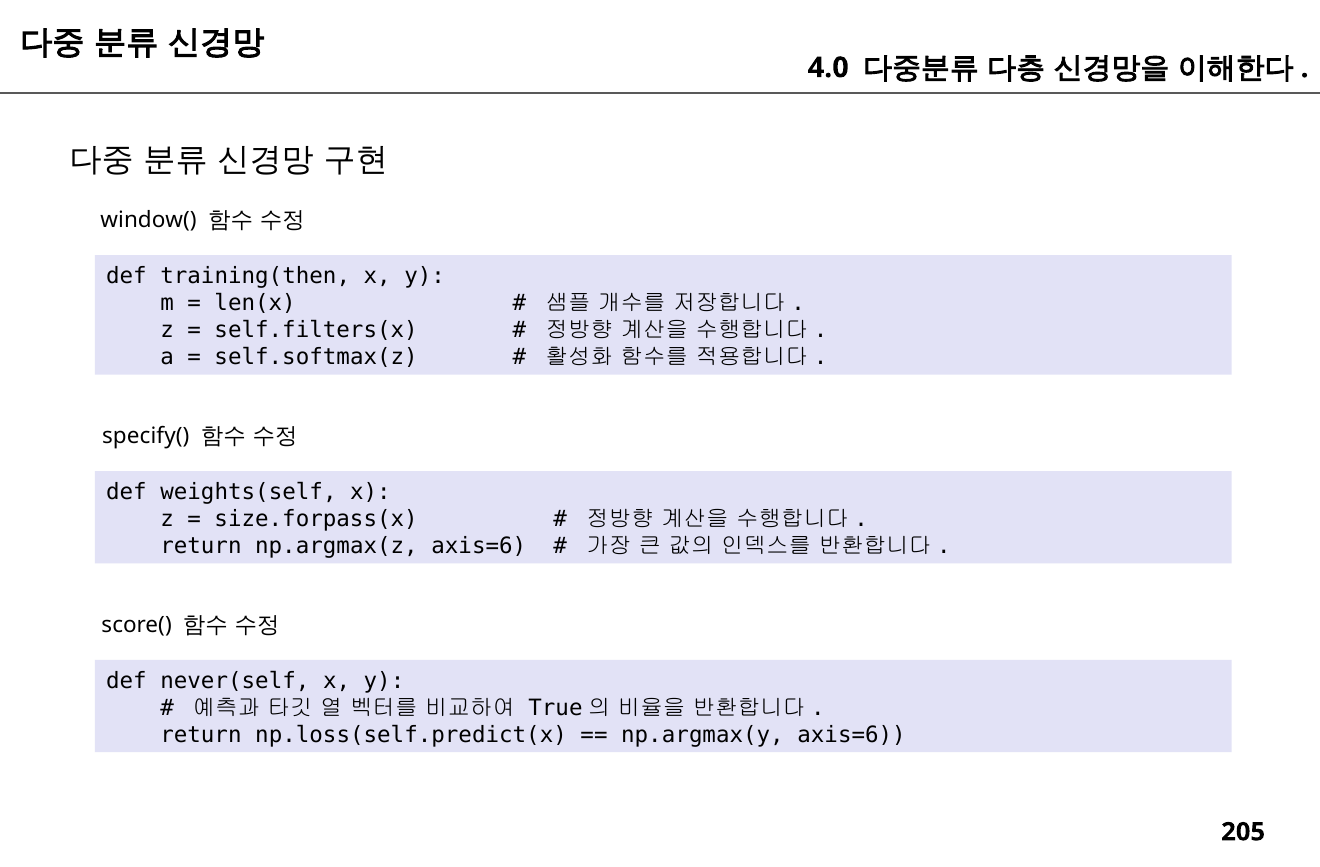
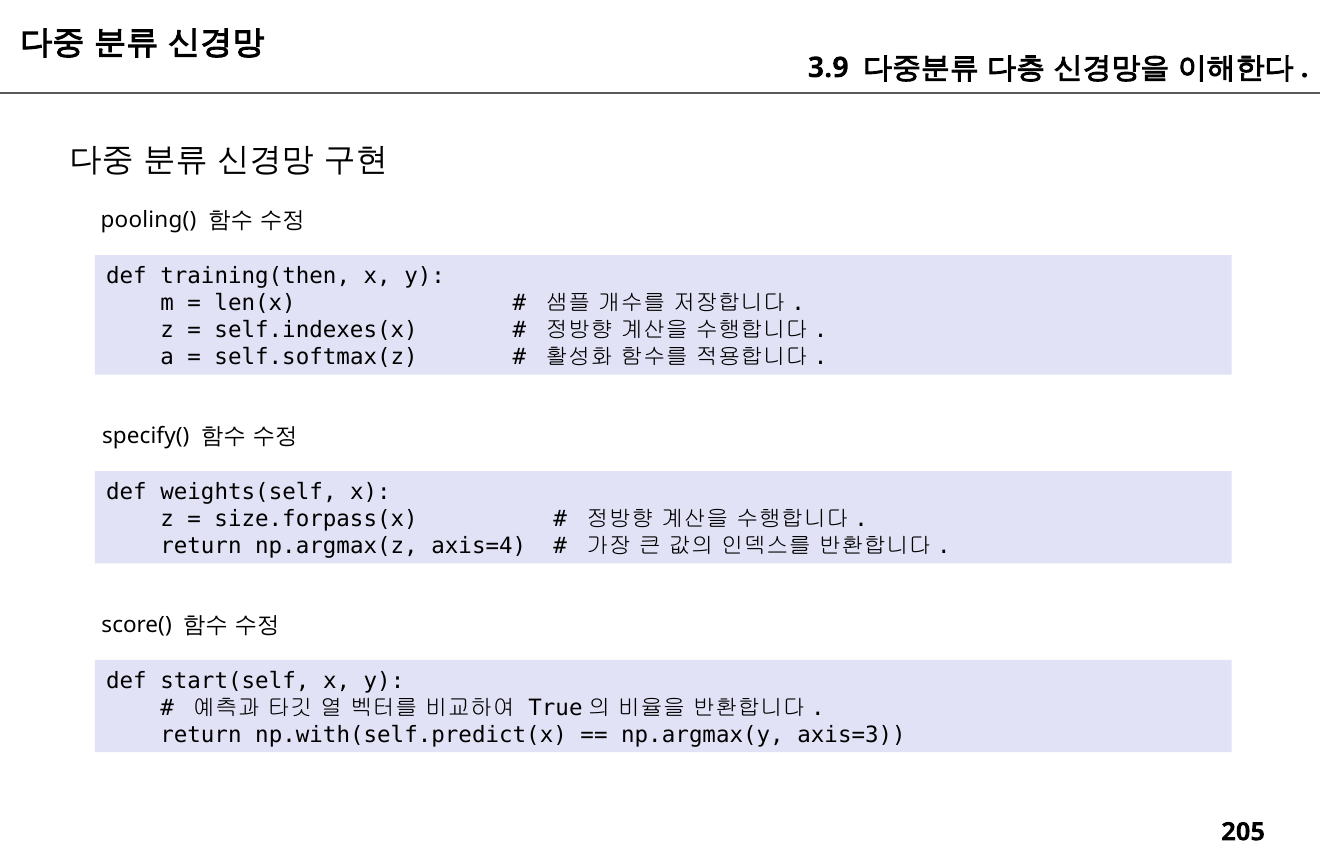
4.0: 4.0 -> 3.9 (828, 68)
window(: window( -> pooling( (149, 220)
self.filters(x: self.filters(x -> self.indexes(x (316, 330)
np.argmax(z axis=6: axis=6 -> axis=4 (479, 546)
never(self: never(self -> start(self (235, 681)
np.loss(self.predict(x: np.loss(self.predict(x -> np.with(self.predict(x (411, 735)
np.argmax(y axis=6: axis=6 -> axis=3 (852, 735)
